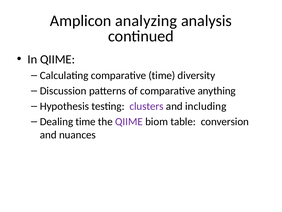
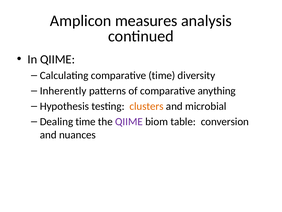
analyzing: analyzing -> measures (146, 21)
Discussion: Discussion -> Inherently (63, 91)
clusters colour: purple -> orange (147, 106)
including: including -> microbial (206, 106)
